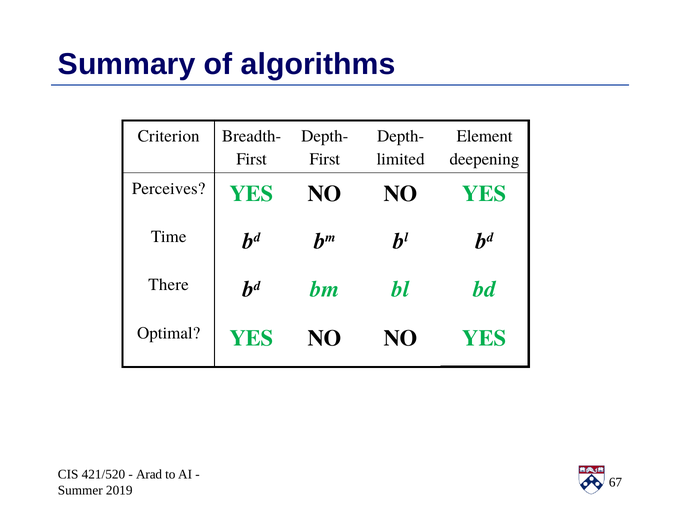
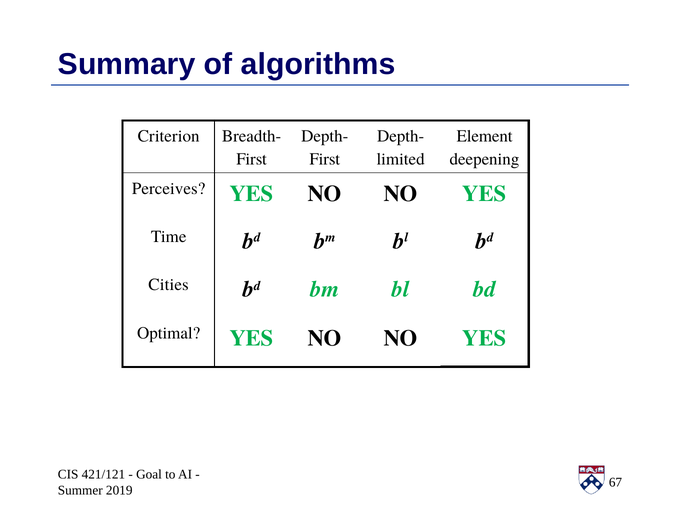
There: There -> Cities (169, 285)
421/520: 421/520 -> 421/121 (103, 475)
Arad: Arad -> Goal (149, 475)
